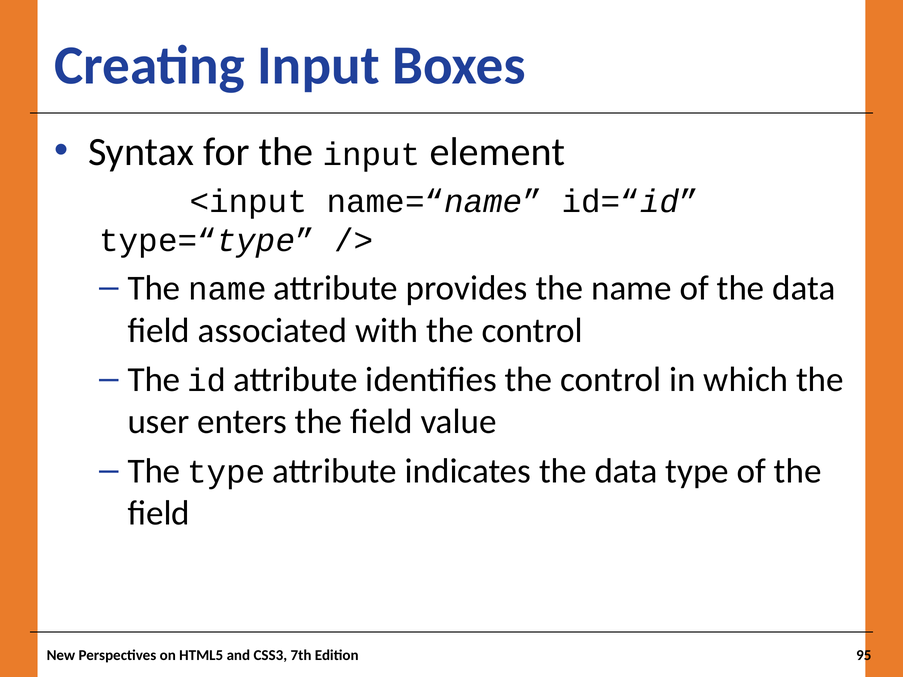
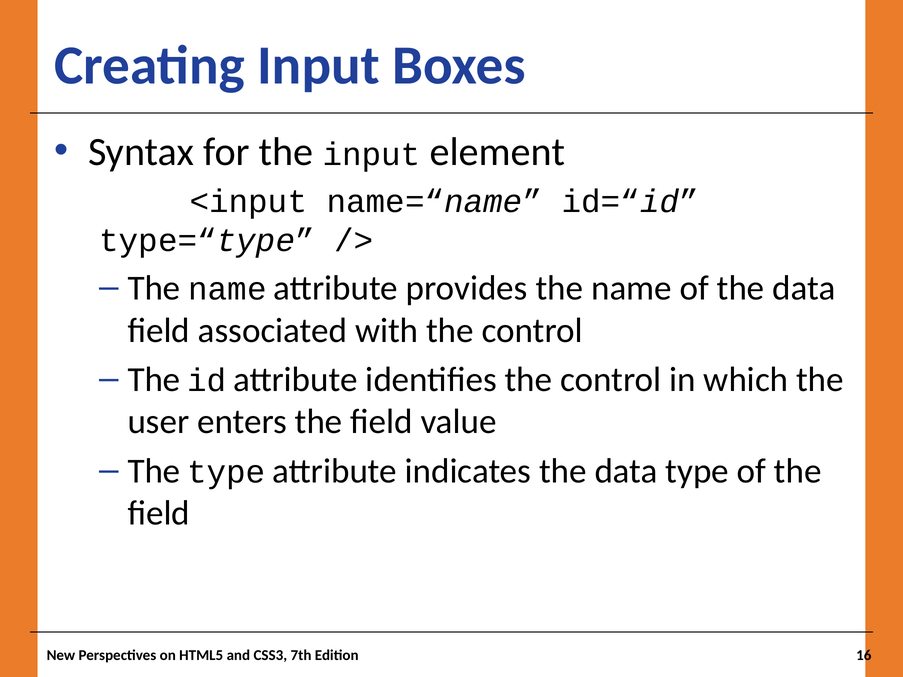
95: 95 -> 16 (864, 656)
